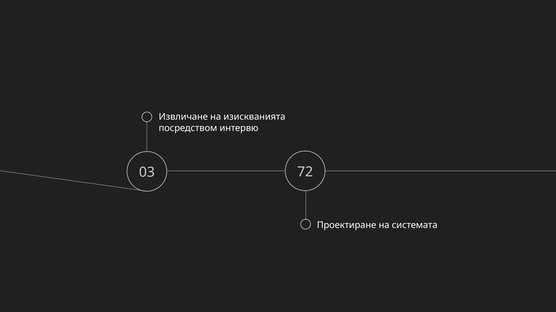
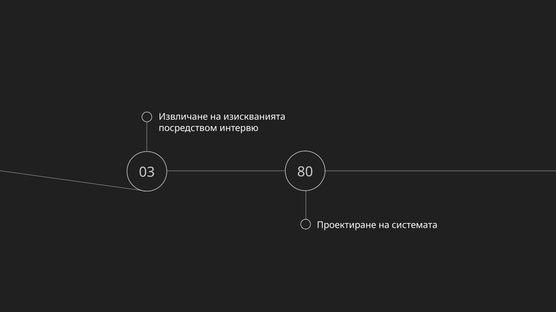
72: 72 -> 80 (305, 172)
